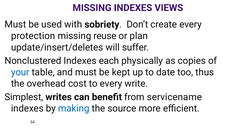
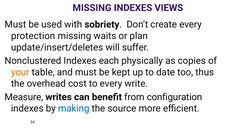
reuse: reuse -> waits (105, 36)
your colour: blue -> orange (20, 72)
Simplest: Simplest -> Measure (24, 97)
servicename: servicename -> configuration (175, 97)
